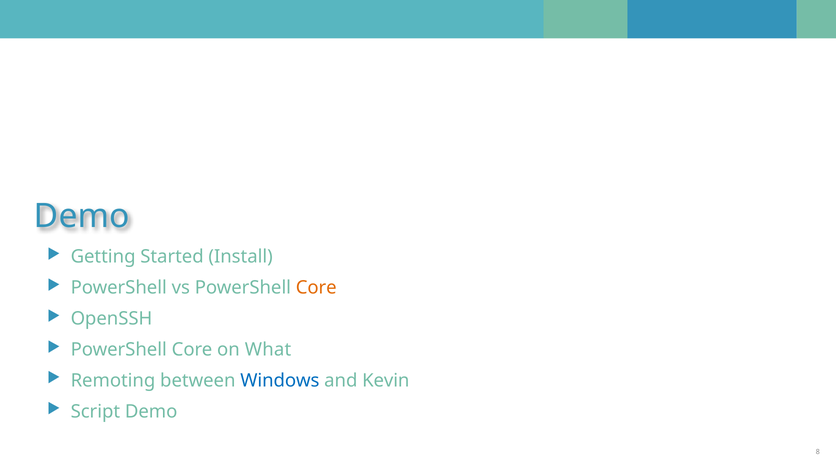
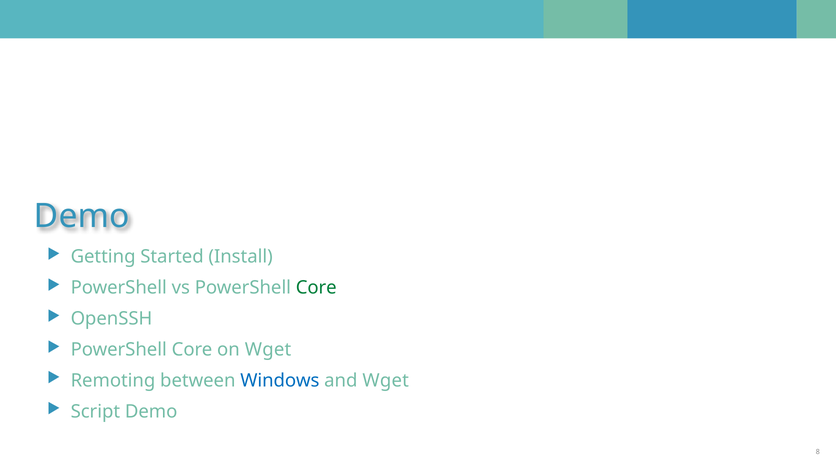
Core colour: orange -> green (316, 288)
on What: What -> Wget (268, 350)
and Kevin: Kevin -> Wget (386, 381)
